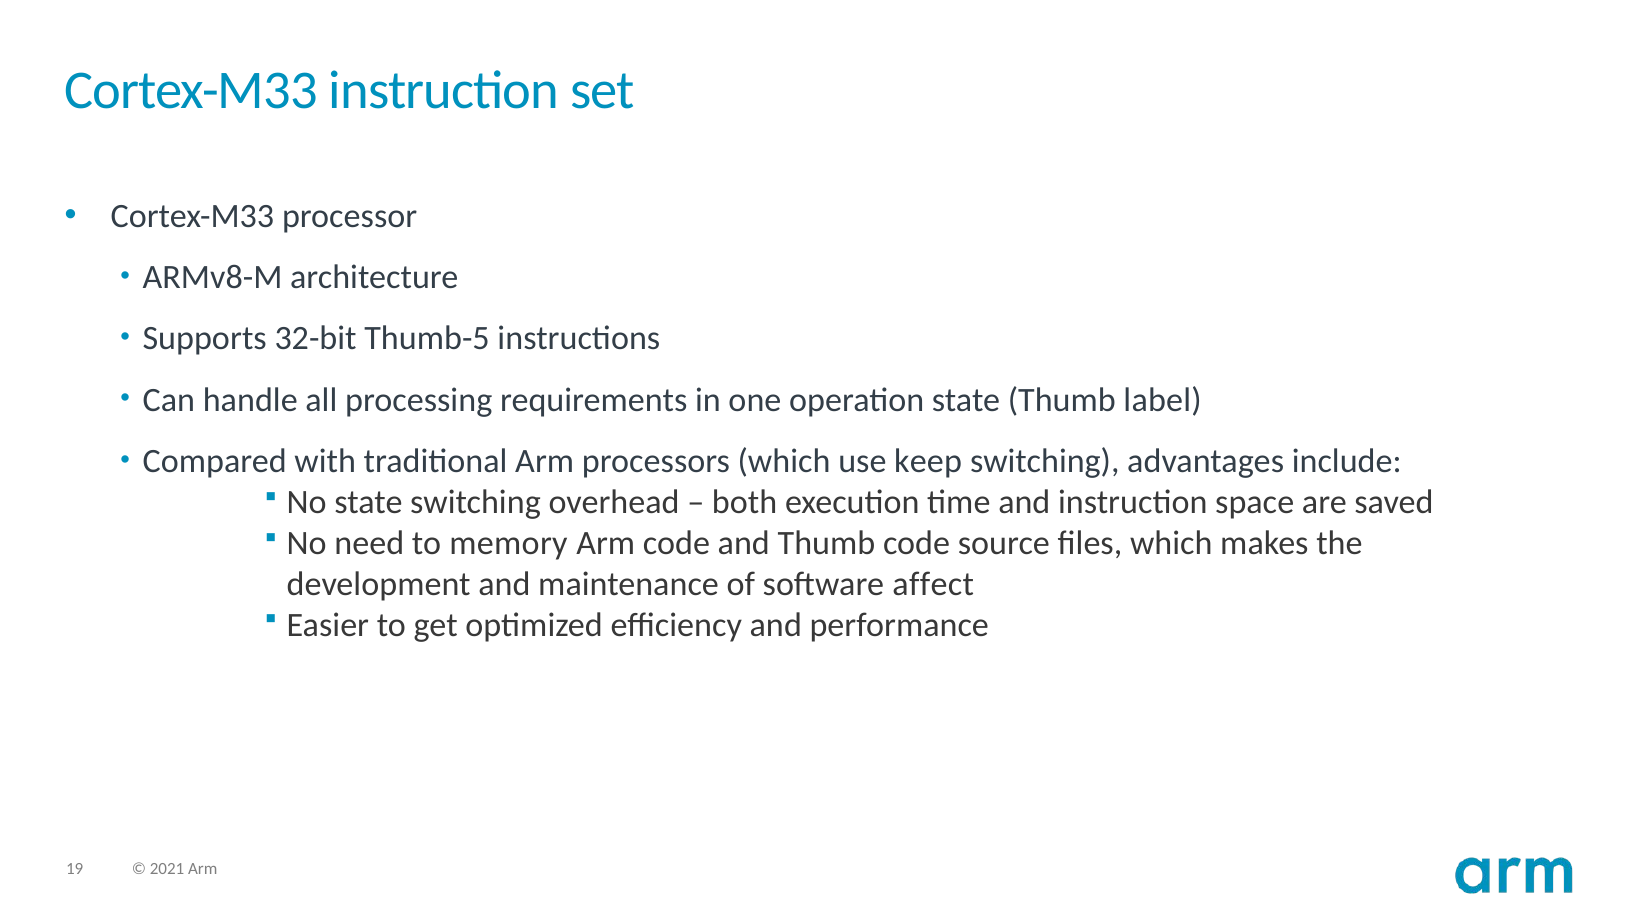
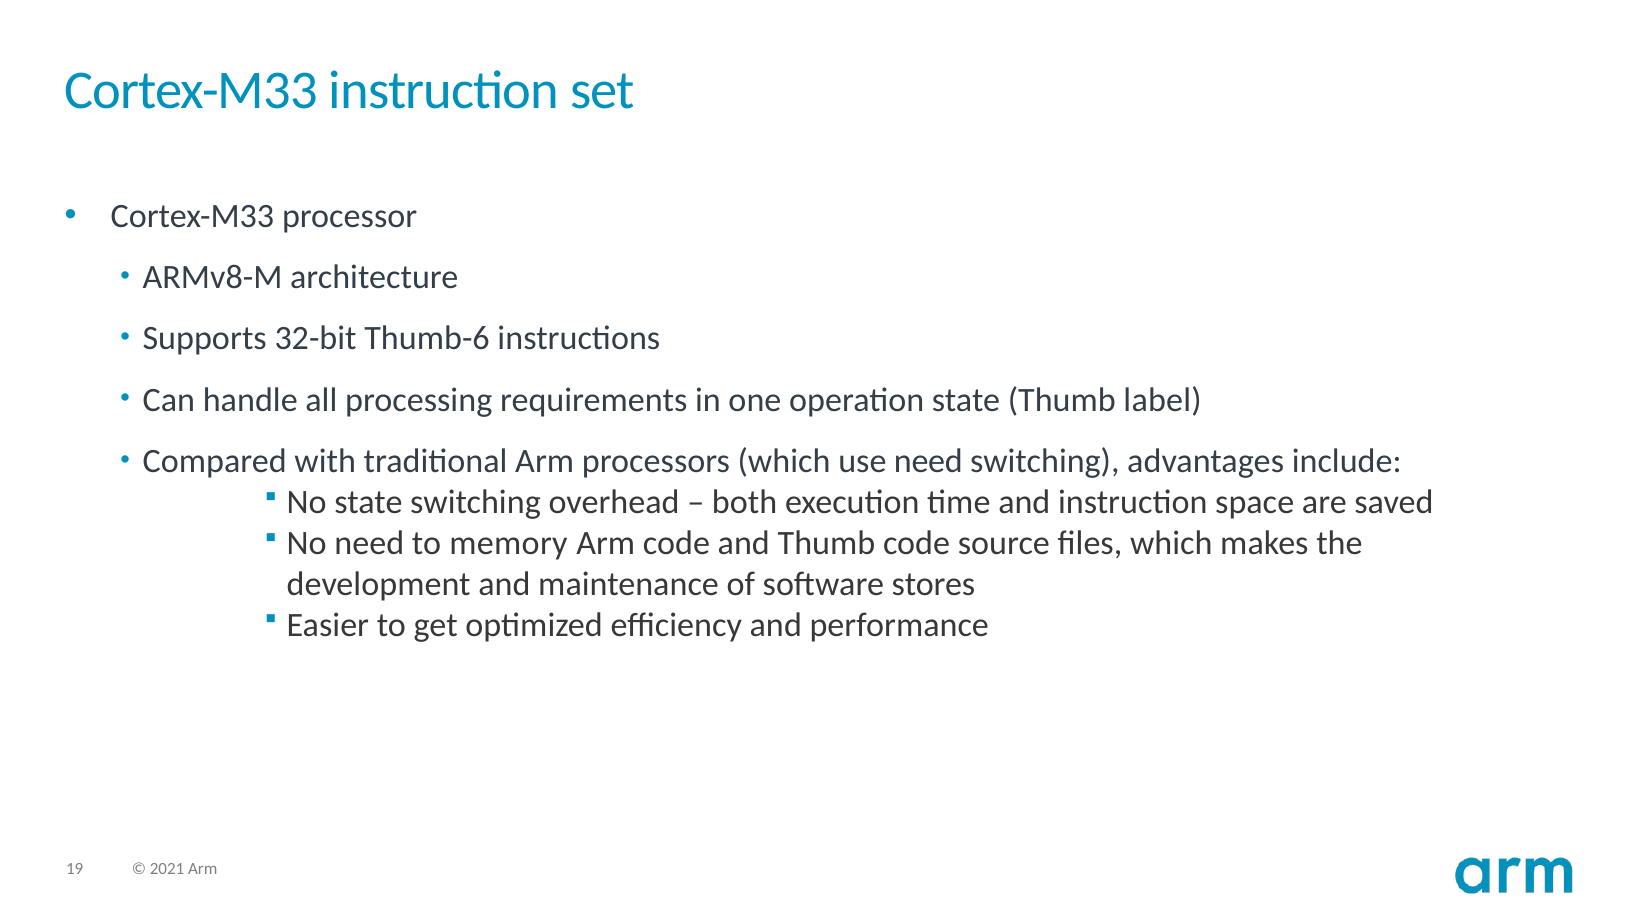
Thumb-5: Thumb-5 -> Thumb-6 (427, 339)
use keep: keep -> need (928, 461)
affect: affect -> stores (933, 584)
